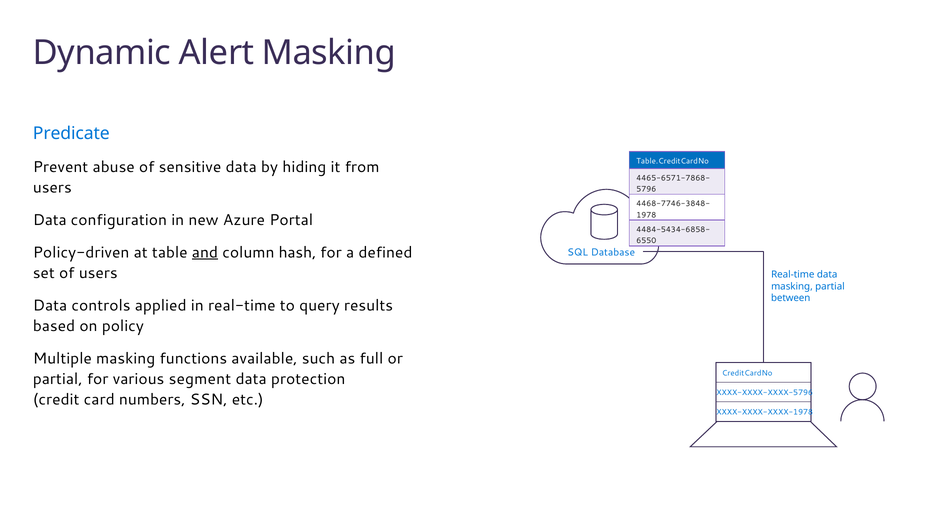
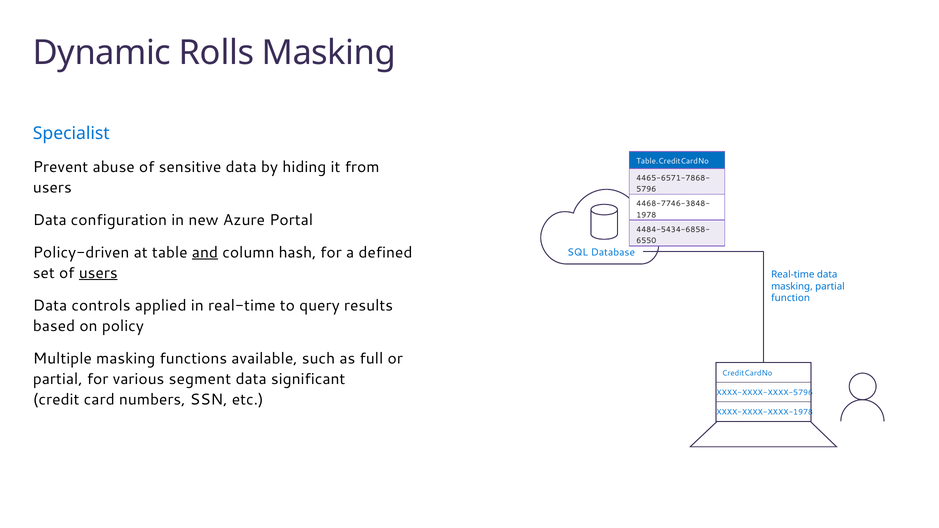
Alert: Alert -> Rolls (217, 53)
Predicate: Predicate -> Specialist (71, 134)
users underline: none -> present (98, 273)
between: between -> function (791, 298)
protection: protection -> significant (308, 379)
